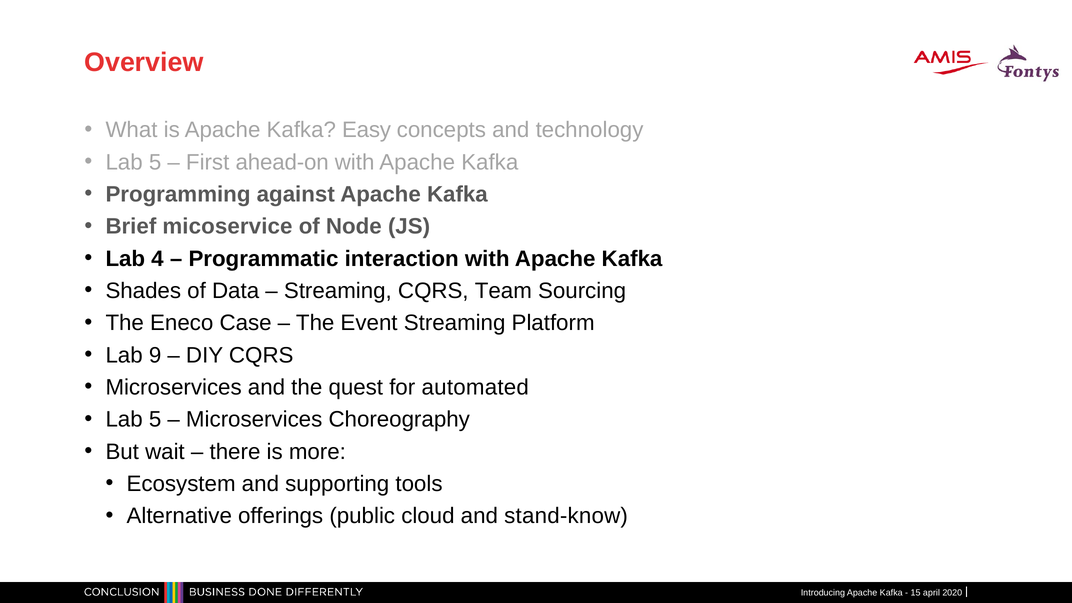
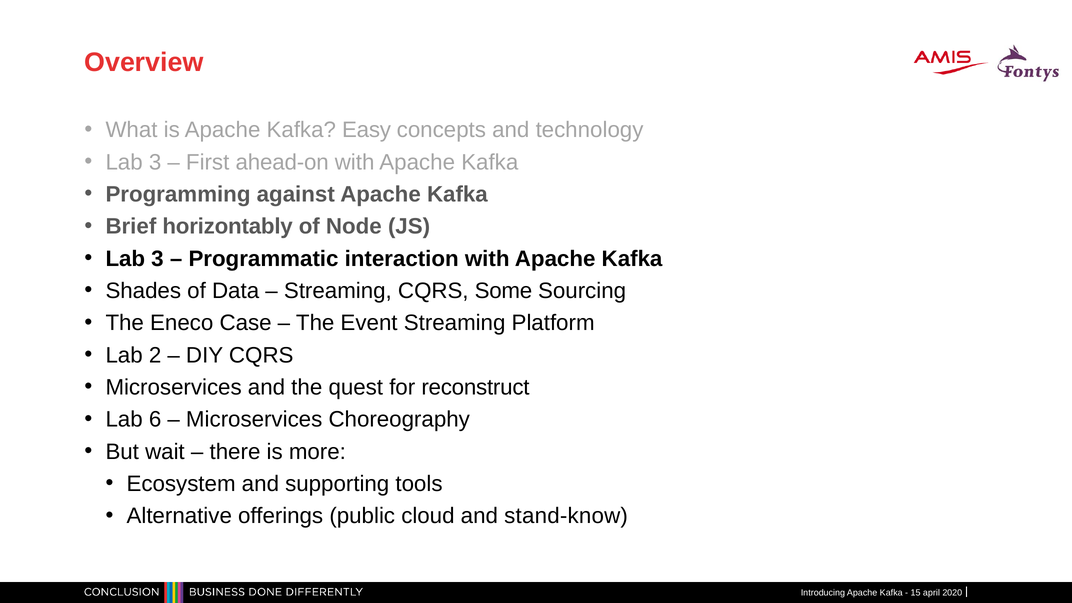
5: 5 -> 3 (155, 162)
micoservice: micoservice -> horizontably (228, 227)
4: 4 -> 3 (157, 259)
Team: Team -> Some (503, 291)
9: 9 -> 2 (155, 355)
automated: automated -> reconstruct (475, 387)
5: 5 -> 6 (155, 419)
